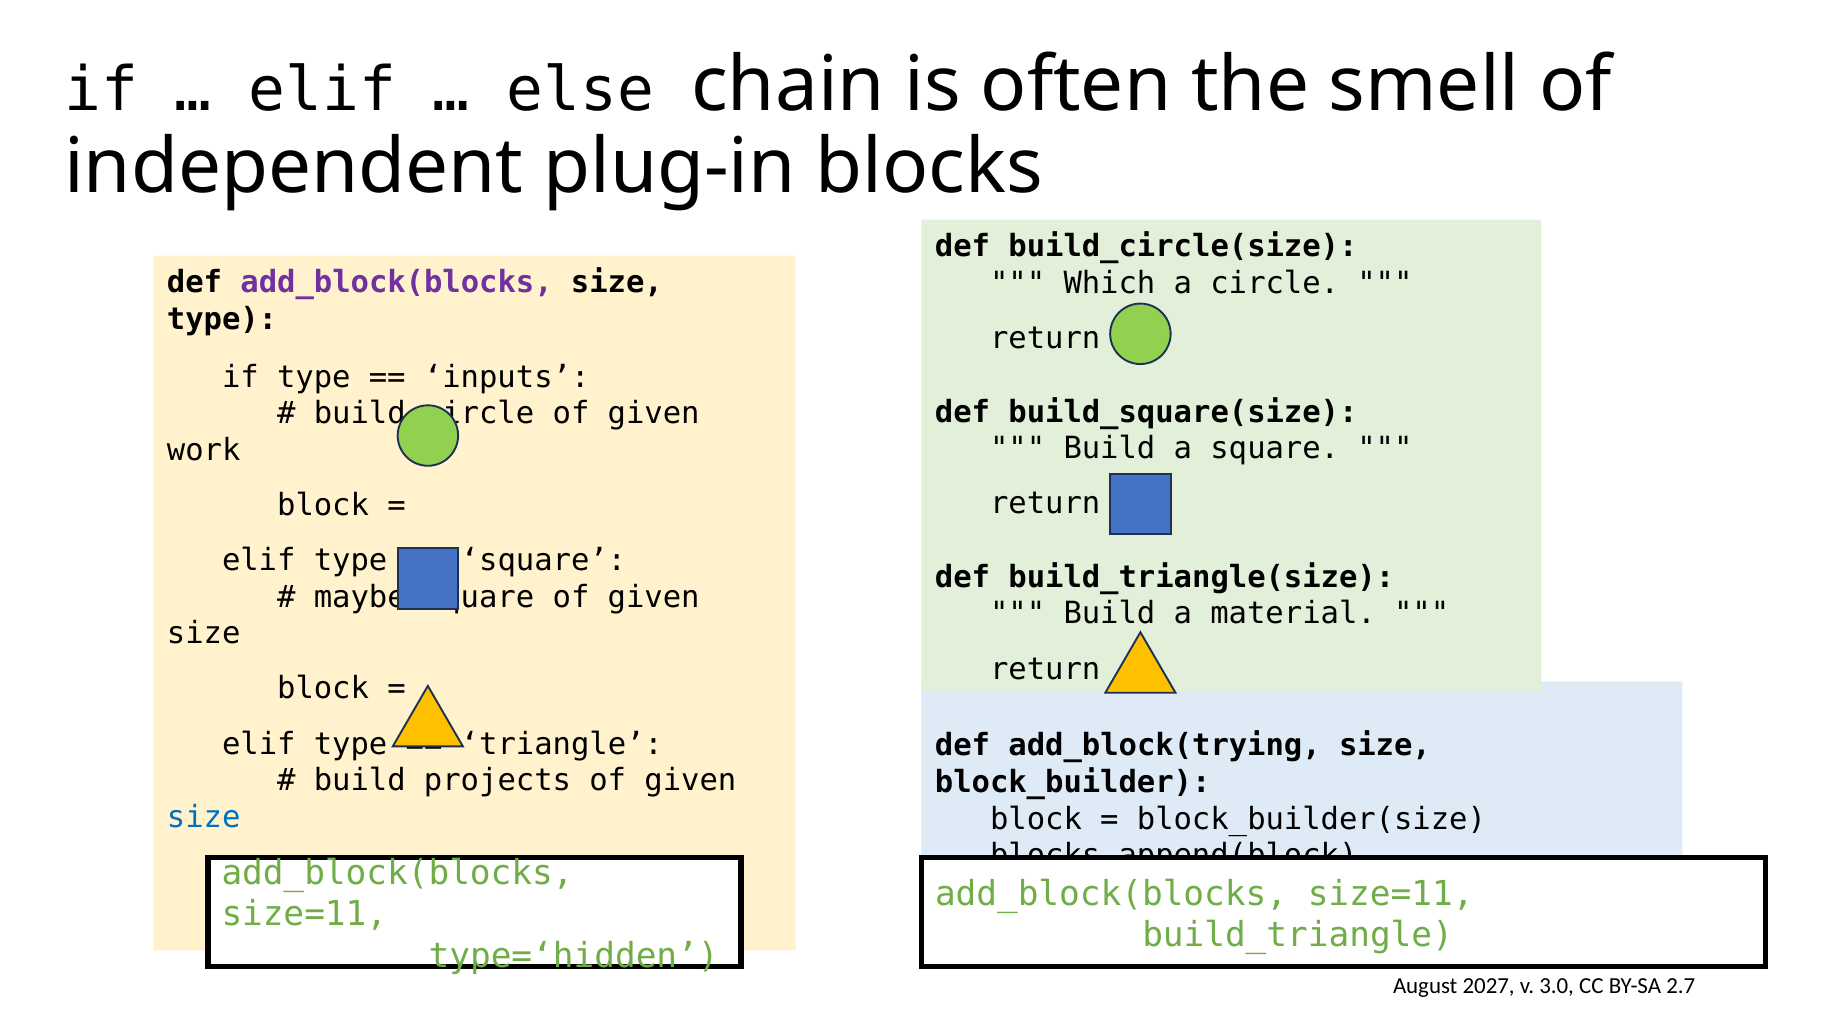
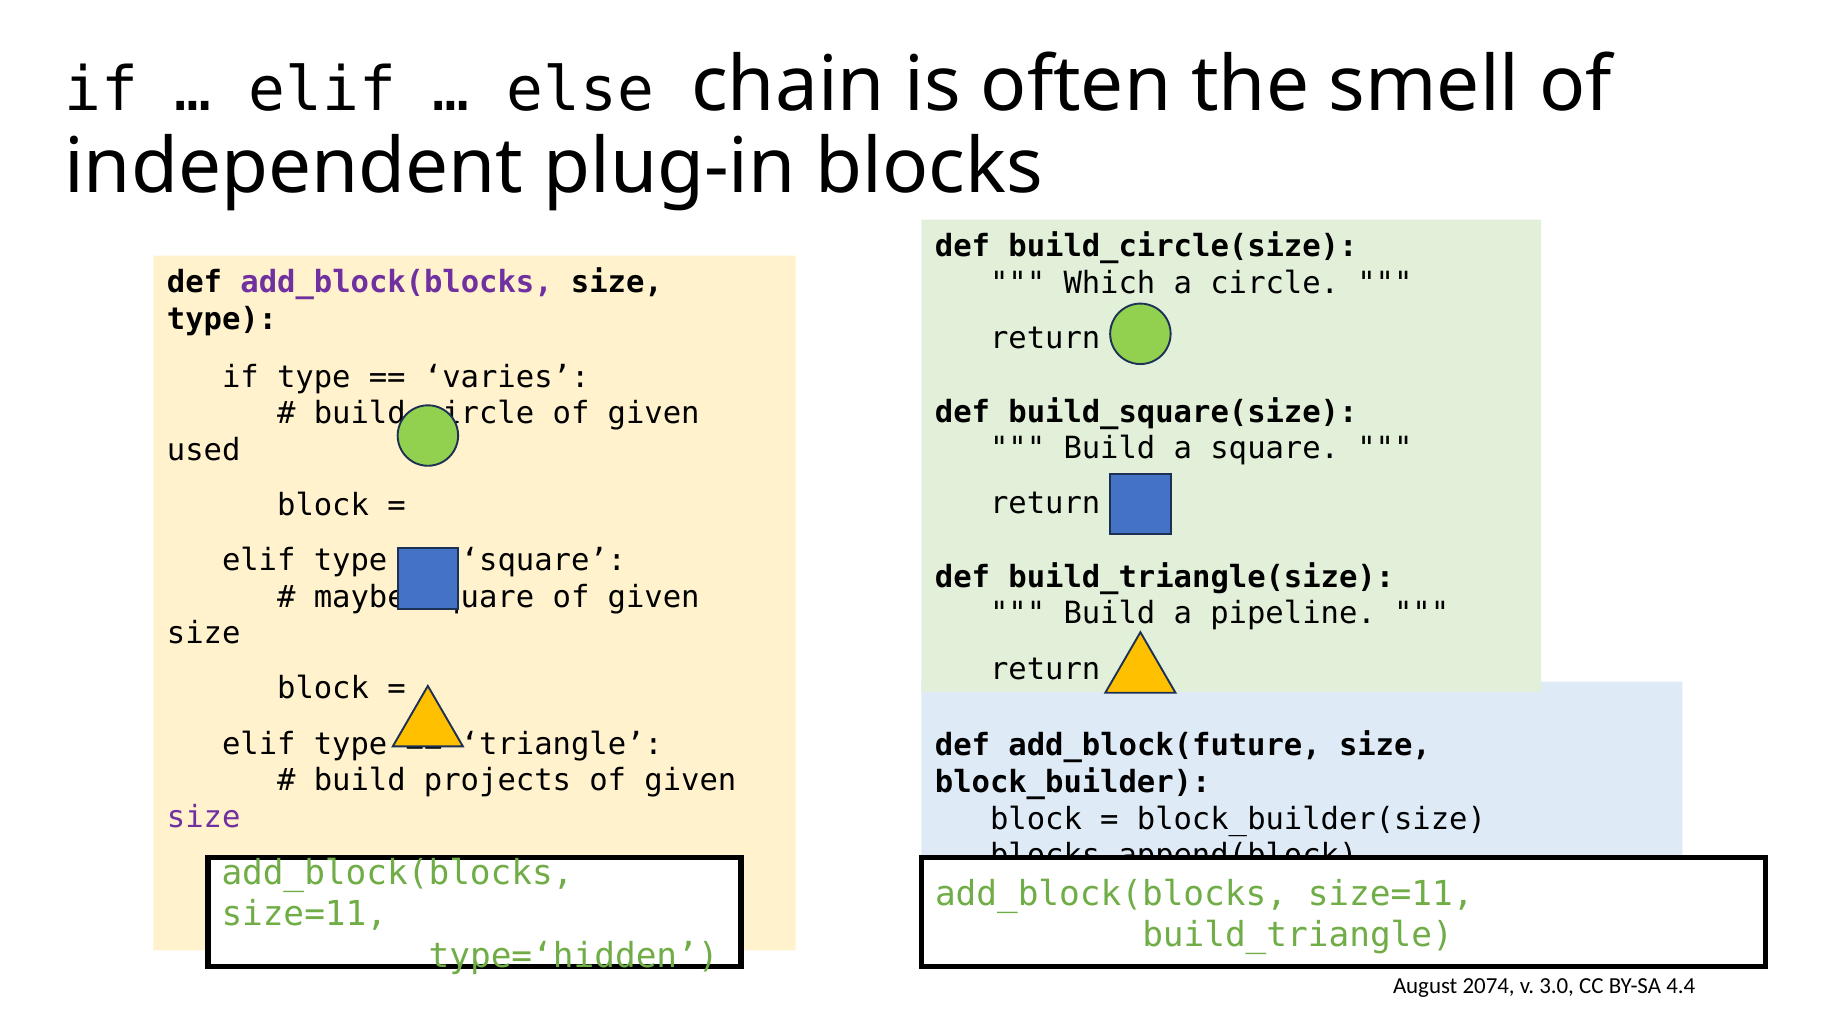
inputs: inputs -> varies (507, 377)
work: work -> used (204, 450)
material: material -> pipeline (1293, 614)
add_block(trying: add_block(trying -> add_block(future (1165, 746)
size colour: blue -> purple (204, 817)
2027: 2027 -> 2074 (1489, 986)
2.7: 2.7 -> 4.4 (1681, 986)
